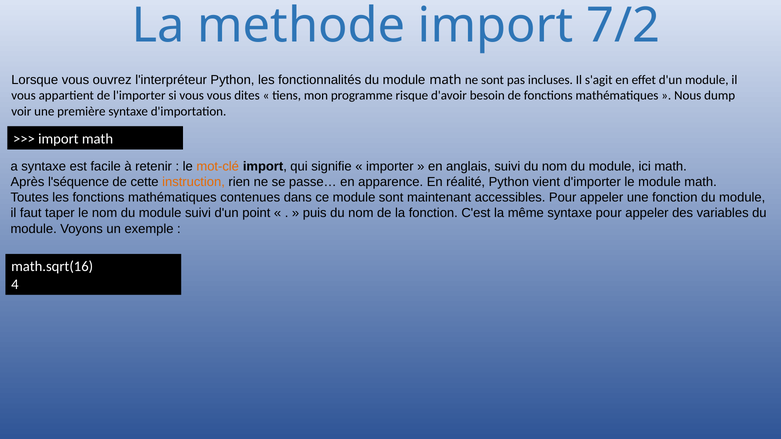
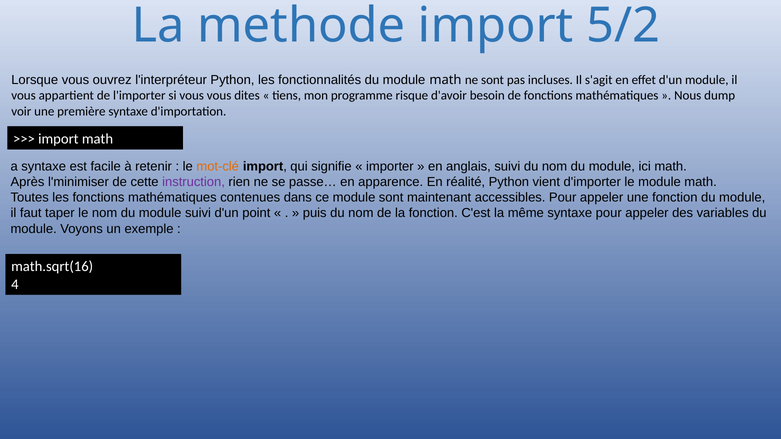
7/2: 7/2 -> 5/2 (623, 25)
l'séquence: l'séquence -> l'minimiser (78, 182)
instruction colour: orange -> purple (194, 182)
